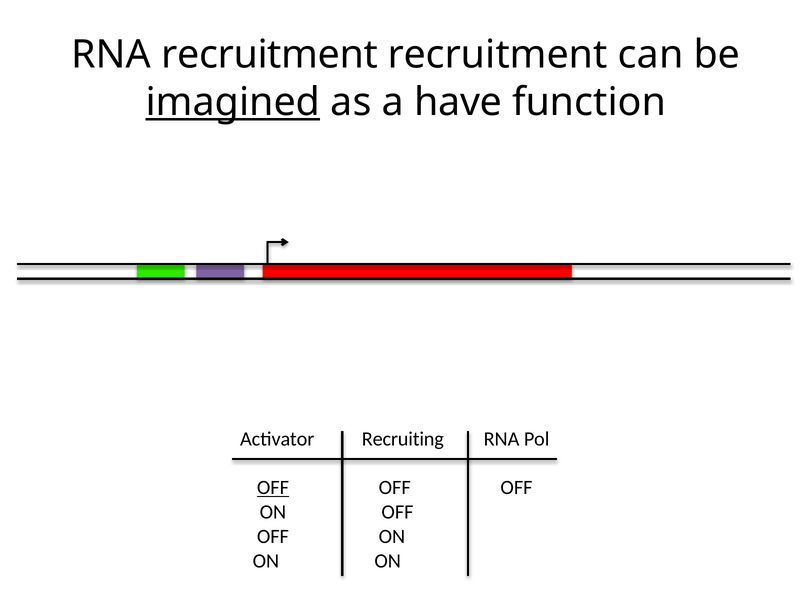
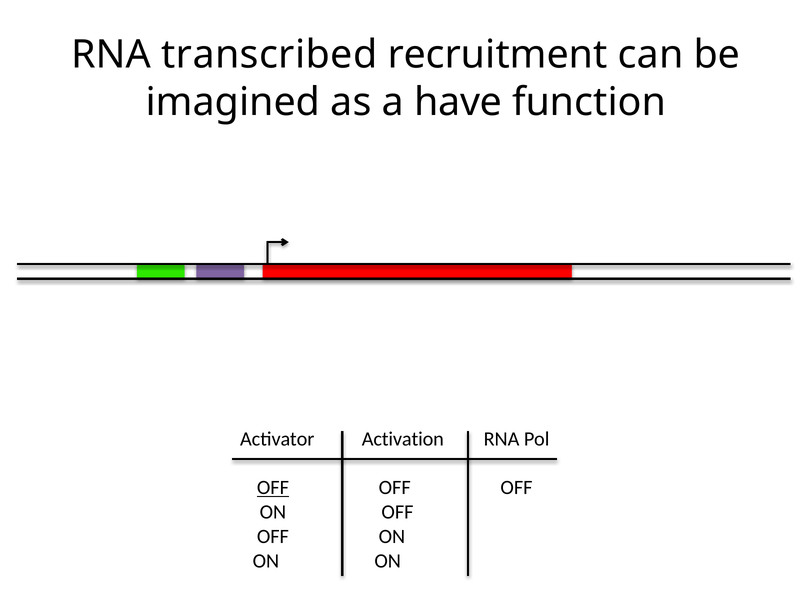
RNA recruitment: recruitment -> transcribed (269, 55)
imagined underline: present -> none (233, 102)
Recruiting: Recruiting -> Activation (403, 439)
